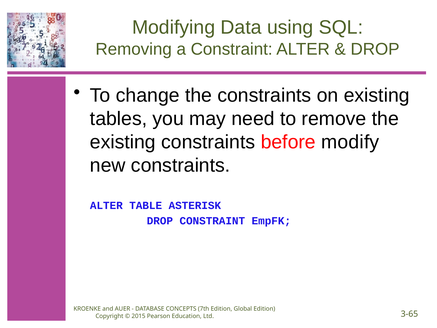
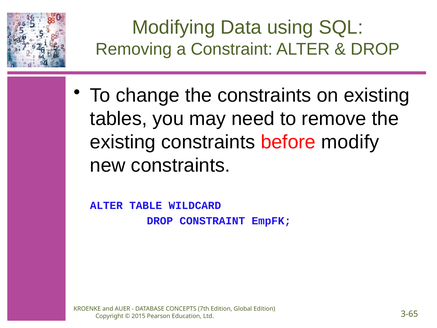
ASTERISK: ASTERISK -> WILDCARD (195, 205)
